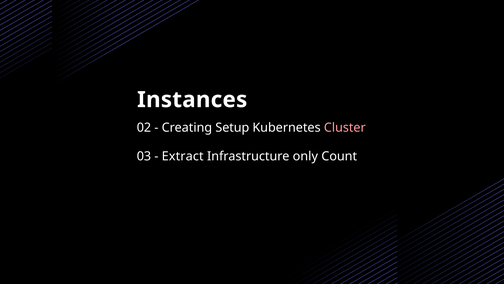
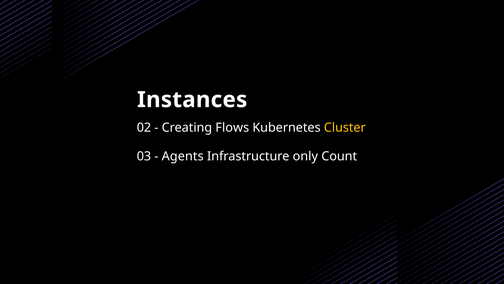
Setup: Setup -> Flows (232, 127)
Cluster colour: pink -> yellow (345, 127)
Extract: Extract -> Agents (183, 156)
